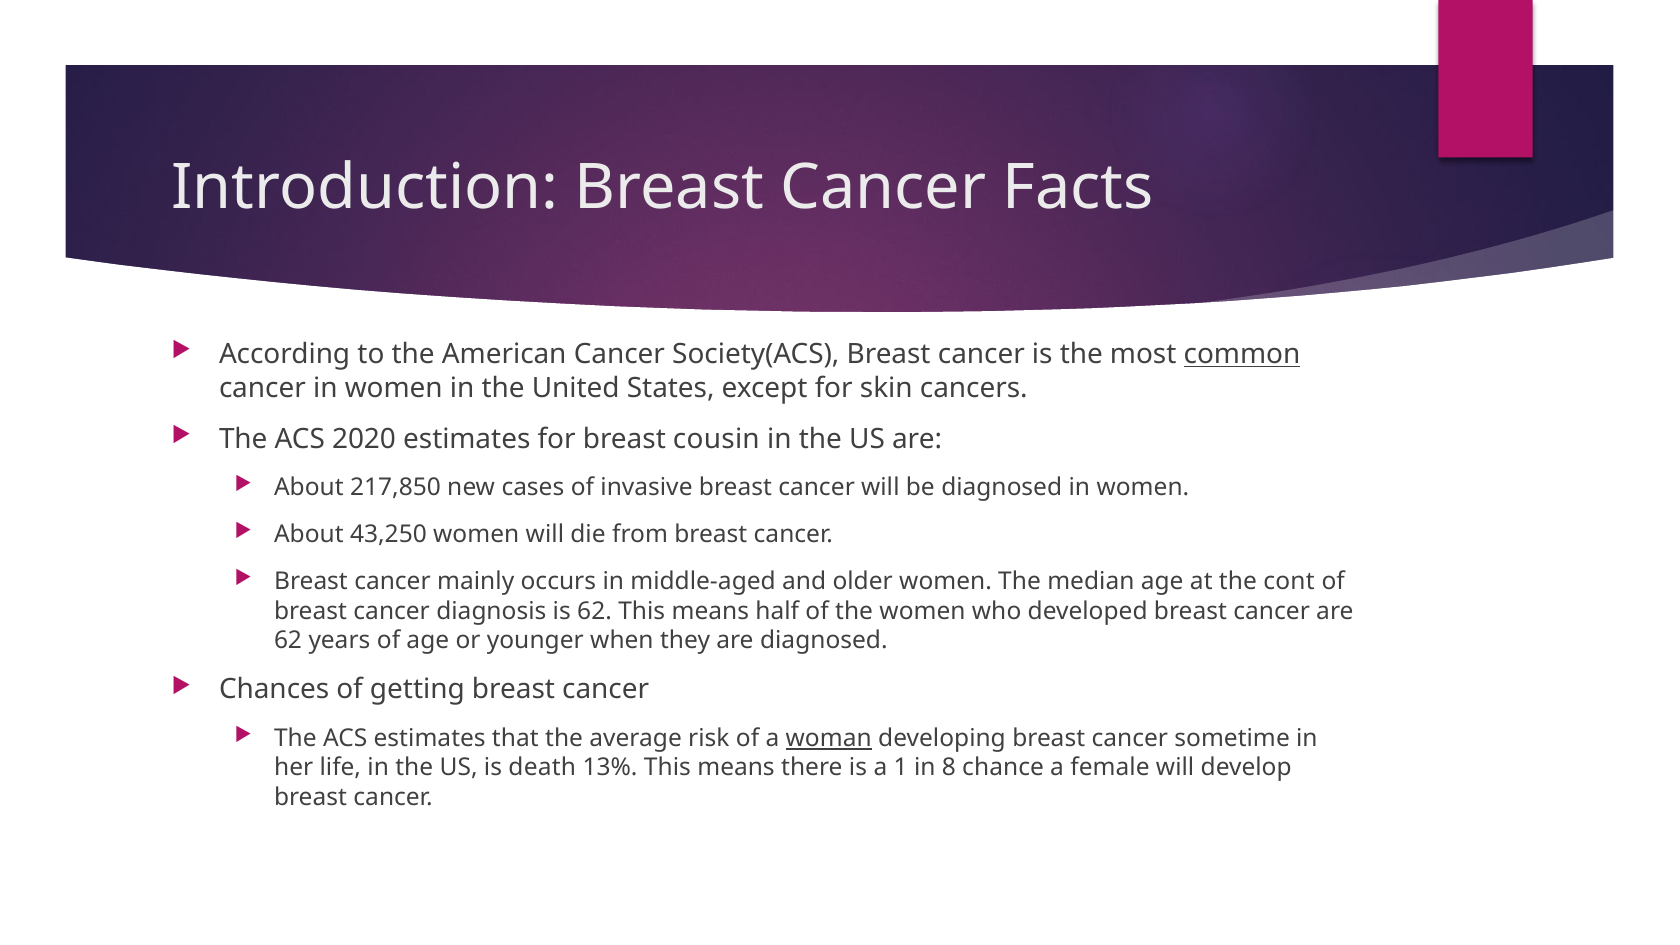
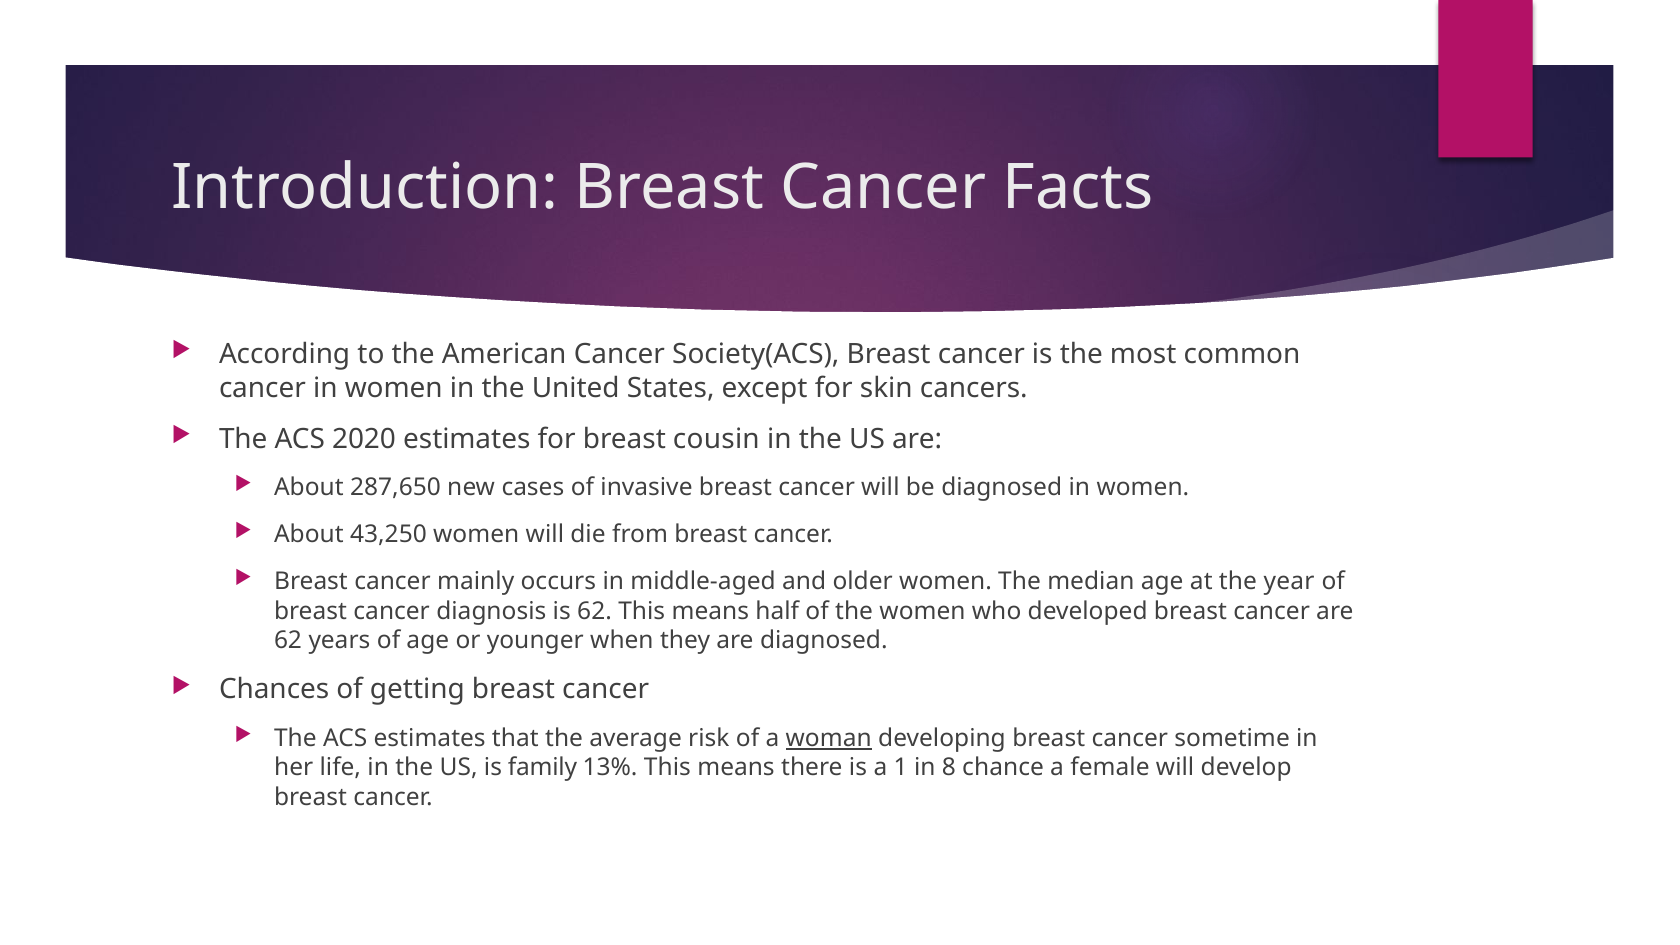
common underline: present -> none (1242, 354)
217,850: 217,850 -> 287,650 (395, 488)
cont: cont -> year (1289, 582)
death: death -> family (543, 768)
